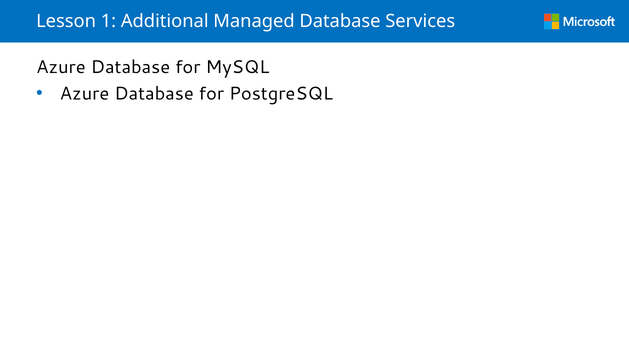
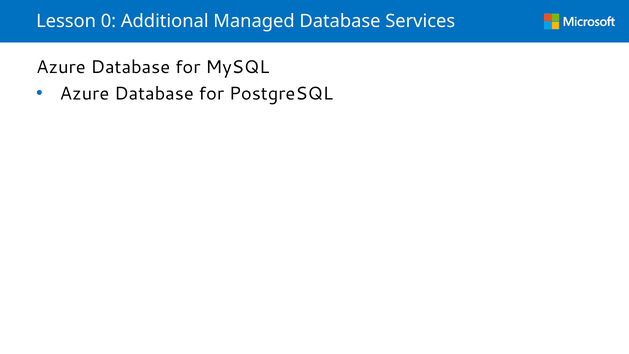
1: 1 -> 0 (108, 21)
